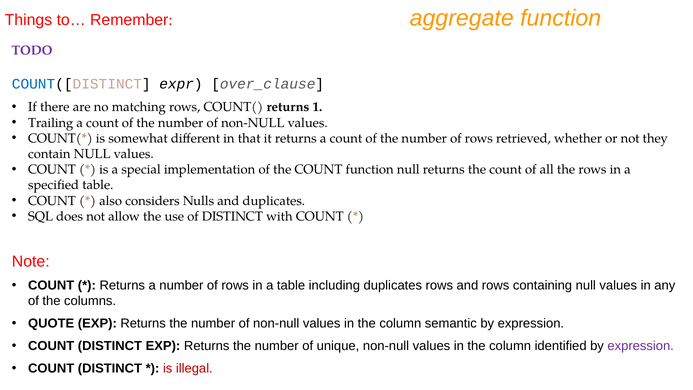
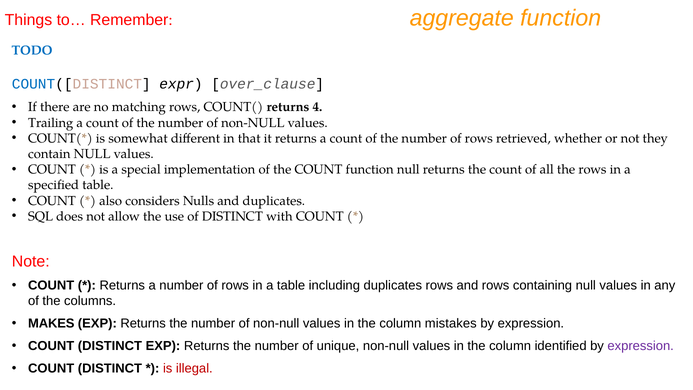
TODO colour: purple -> blue (32, 51)
1: 1 -> 4 (317, 107)
QUOTE: QUOTE -> MAKES (51, 323)
semantic: semantic -> mistakes (451, 323)
